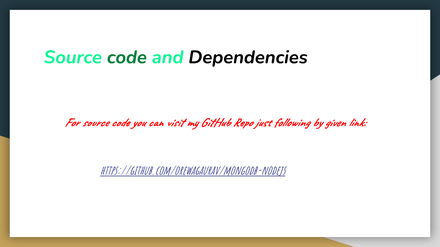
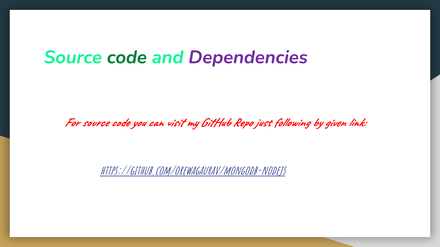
Dependencies colour: black -> purple (248, 57)
